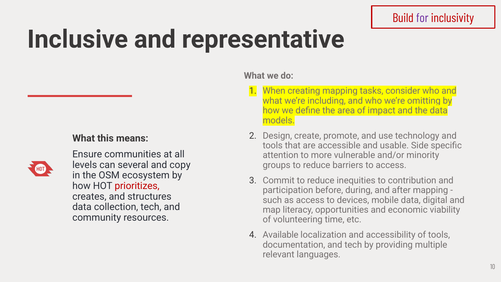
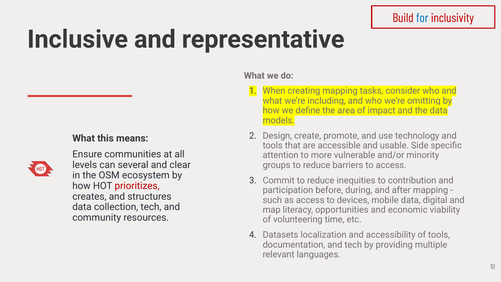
for colour: purple -> blue (422, 18)
copy: copy -> clear (180, 165)
Available: Available -> Datasets (280, 235)
